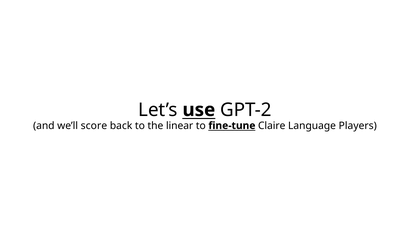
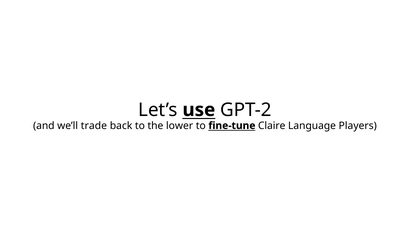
score: score -> trade (94, 125)
linear: linear -> lower (180, 125)
